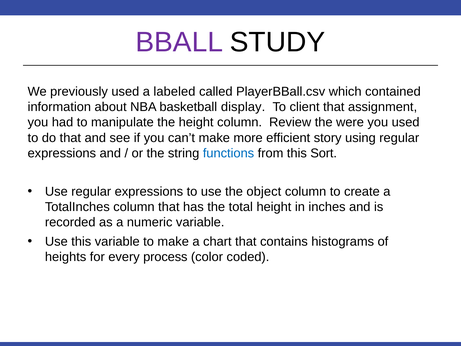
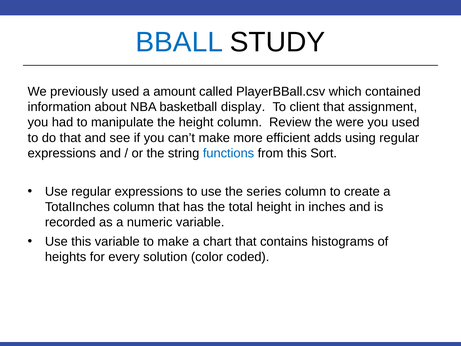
BBALL colour: purple -> blue (179, 42)
labeled: labeled -> amount (175, 92)
story: story -> adds (328, 138)
object: object -> series (264, 191)
process: process -> solution (165, 257)
